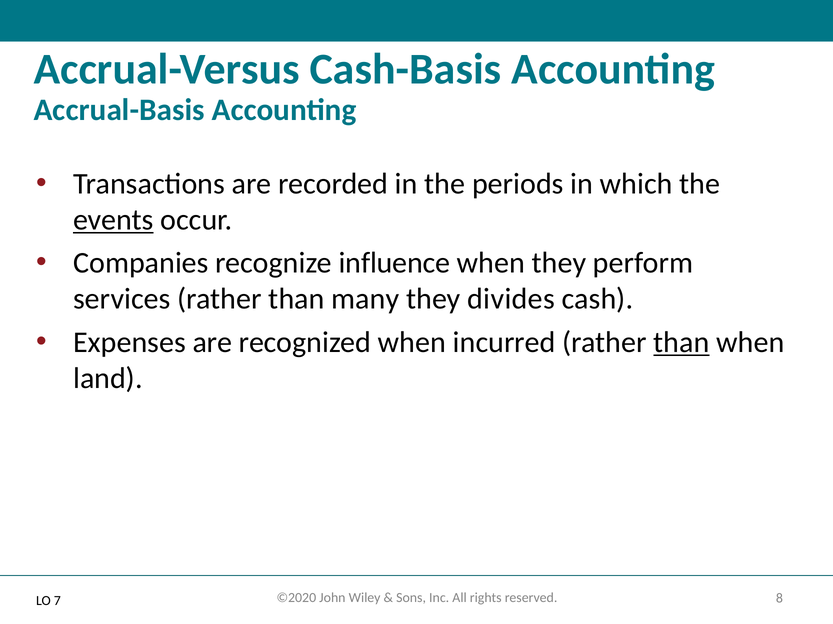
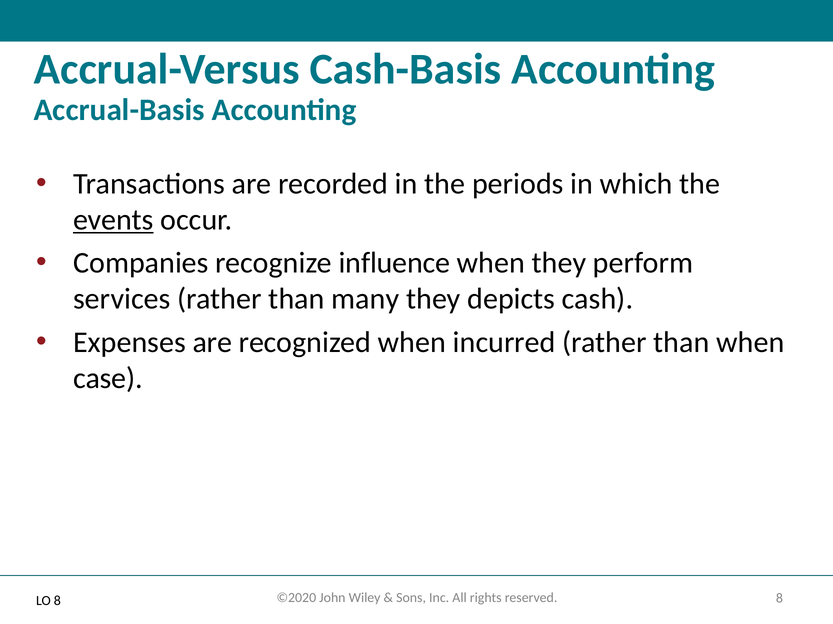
divides: divides -> depicts (511, 299)
than underline: present -> none (681, 343)
land: land -> case (108, 379)
LO 7: 7 -> 8 (57, 602)
